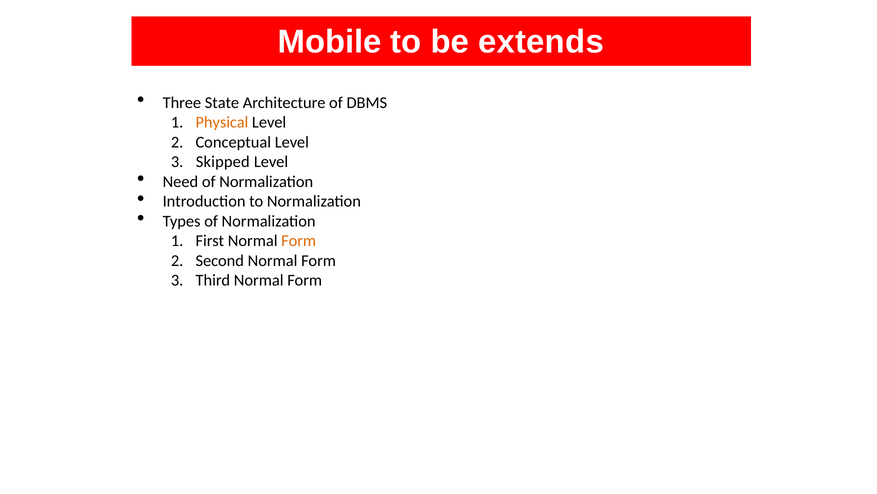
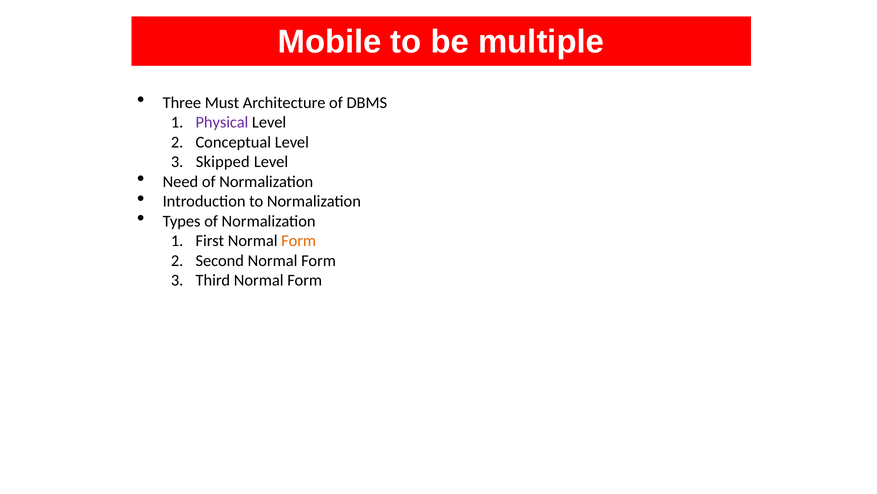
extends: extends -> multiple (541, 42)
State: State -> Must (222, 102)
Physical colour: orange -> purple (222, 122)
